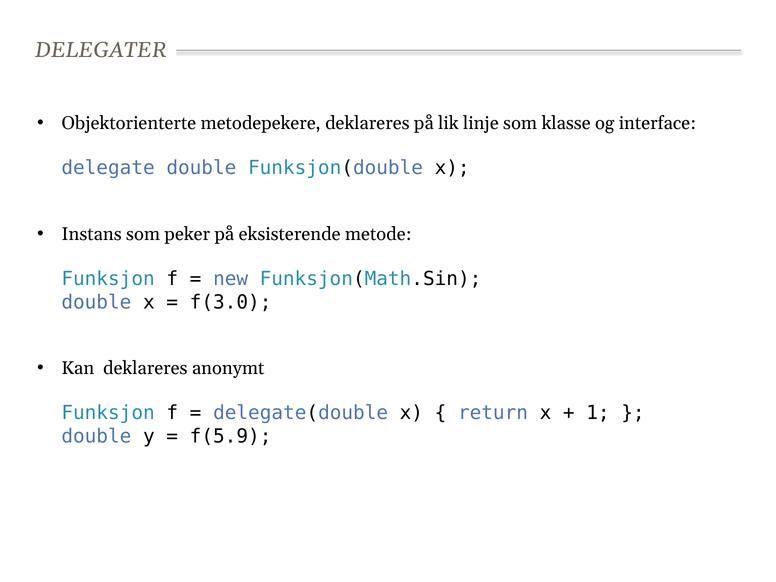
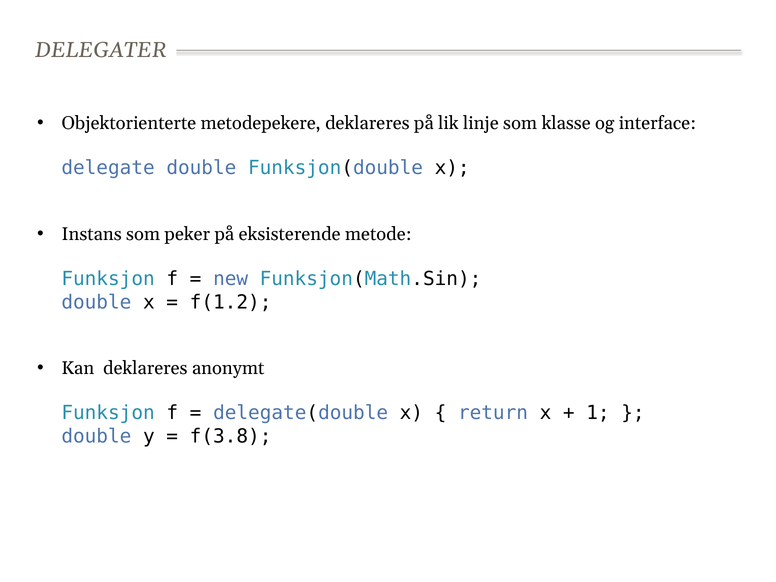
f(3.0: f(3.0 -> f(1.2 (231, 302)
f(5.9: f(5.9 -> f(3.8 (231, 436)
